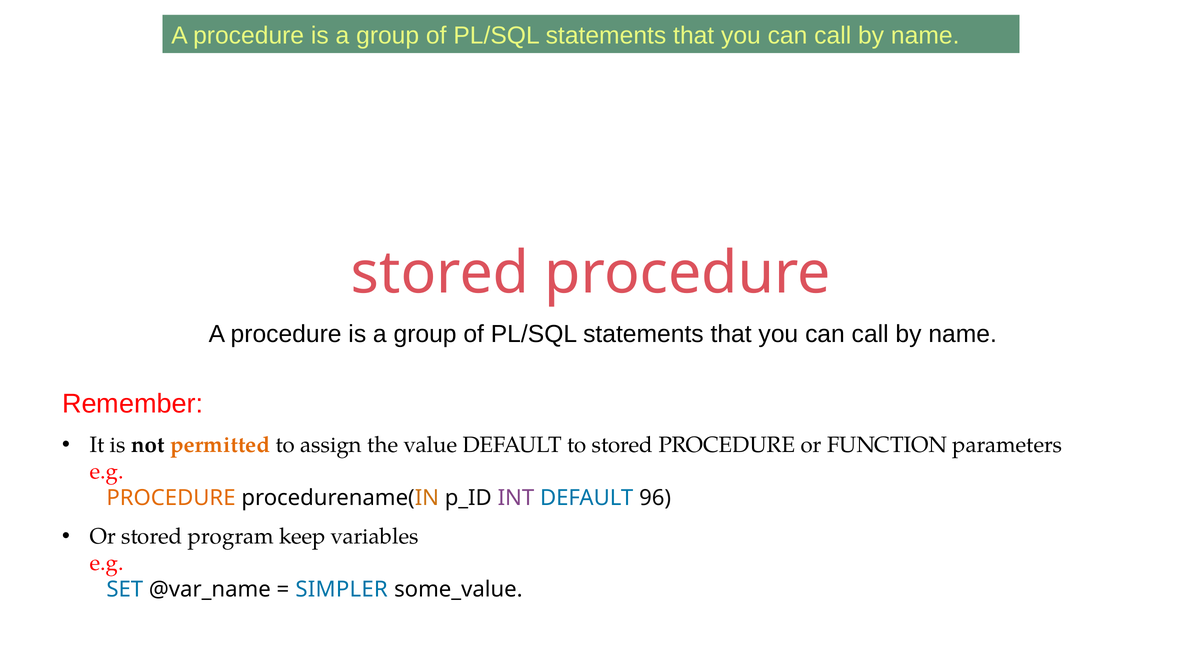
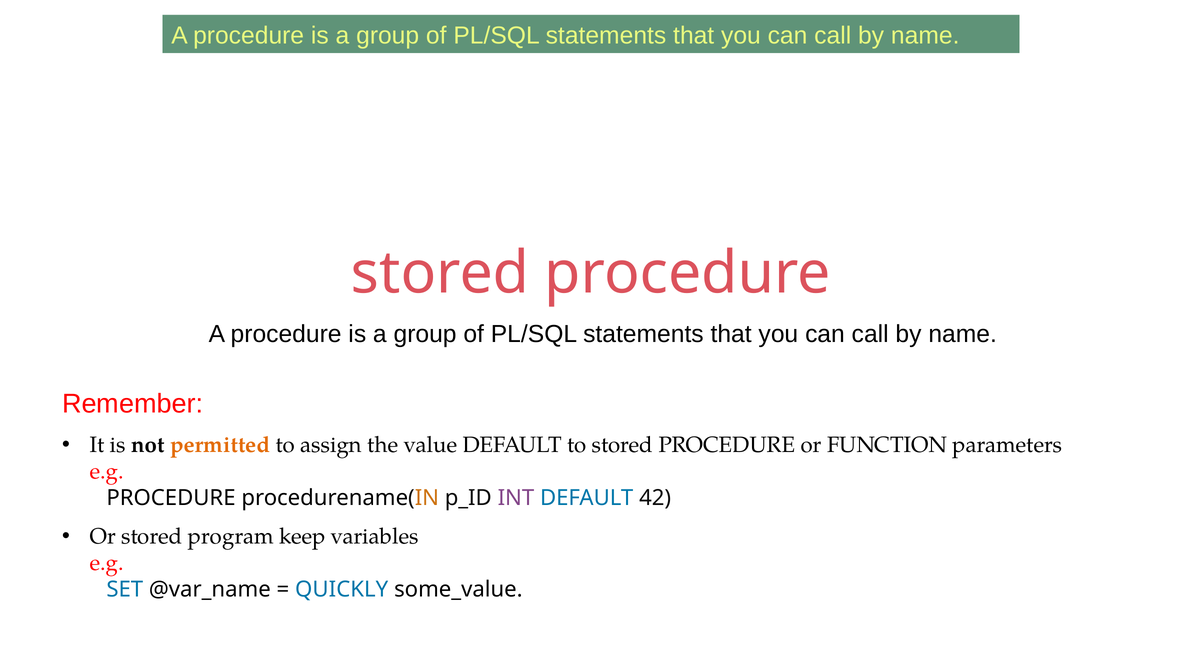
PROCEDURE colour: orange -> black (171, 498)
96: 96 -> 42 (655, 498)
SIMPLER: SIMPLER -> QUICKLY (342, 590)
